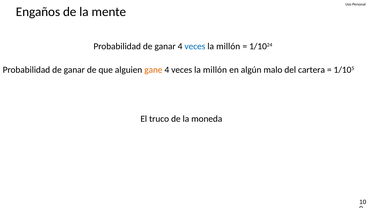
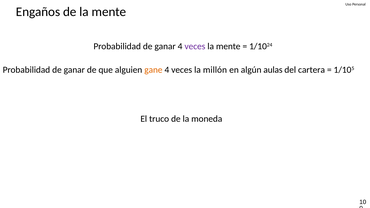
veces colour: blue -> purple (195, 46)
millón: millón -> mente (228, 46)
malo: malo -> aulas (273, 70)
